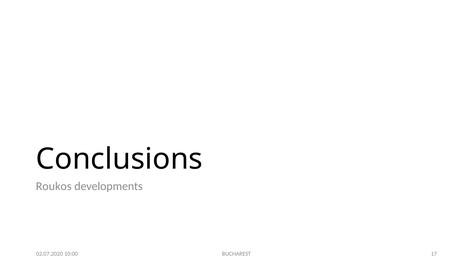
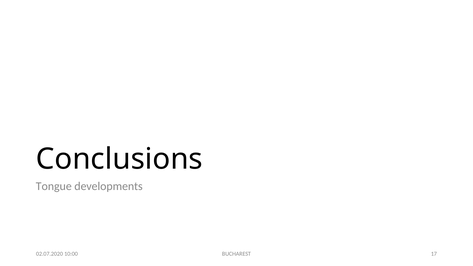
Roukos: Roukos -> Tongue (54, 186)
